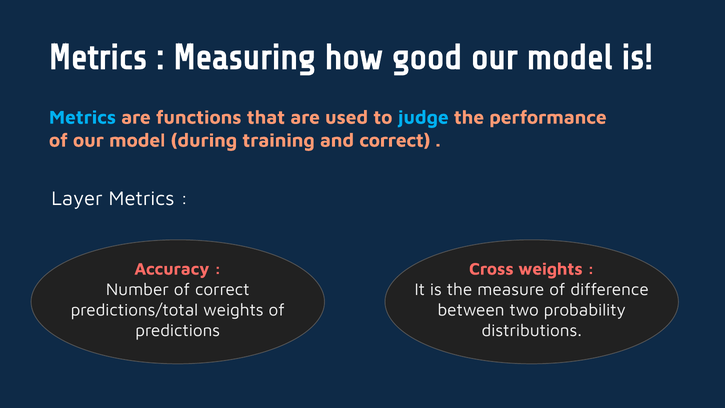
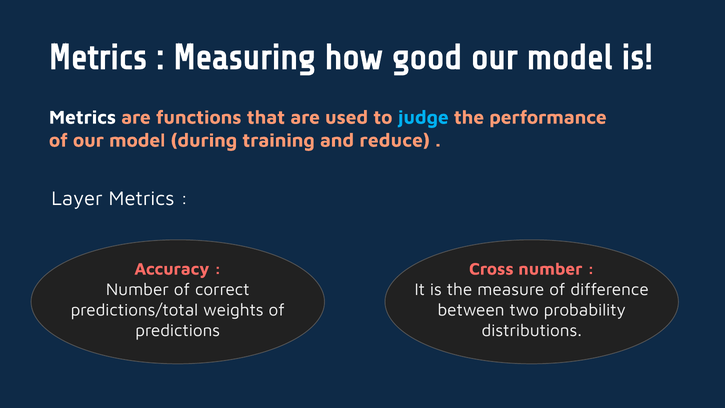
Metrics colour: light blue -> white (82, 117)
and correct: correct -> reduce (395, 140)
Cross weights: weights -> number (550, 269)
